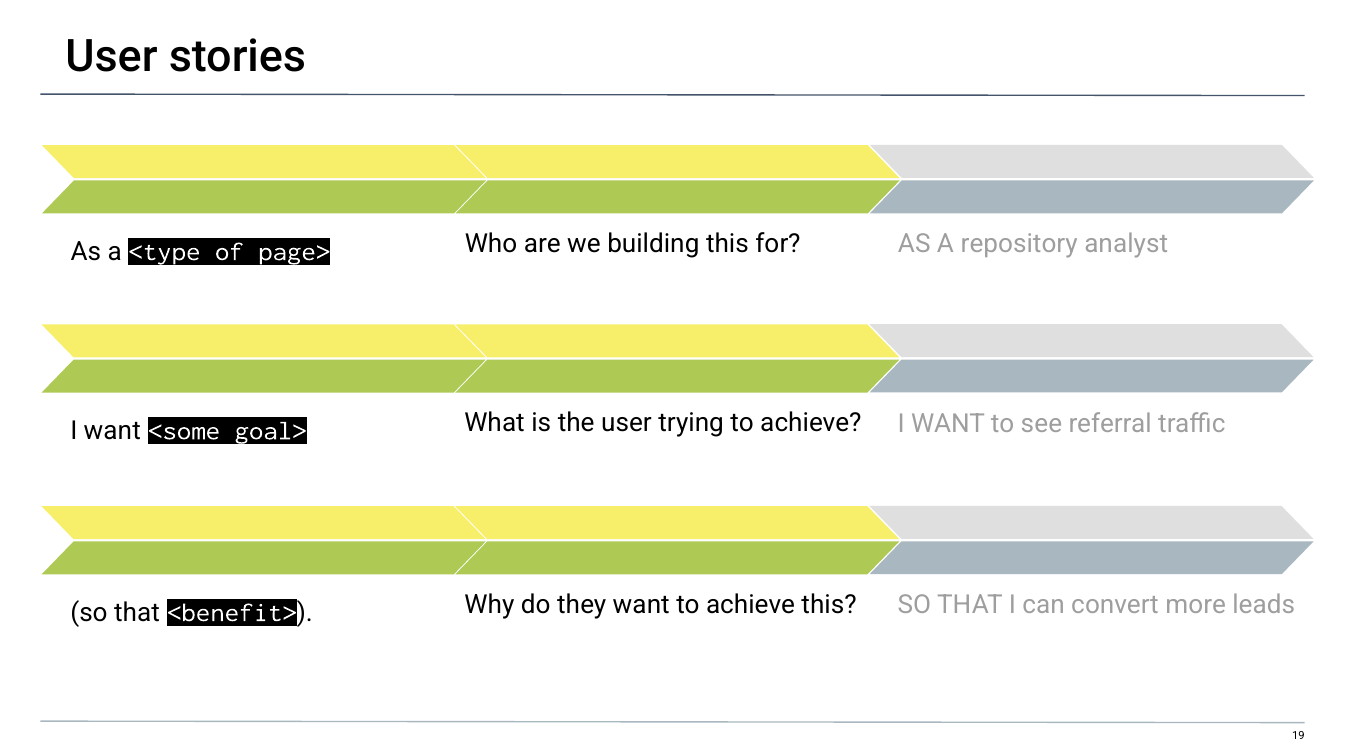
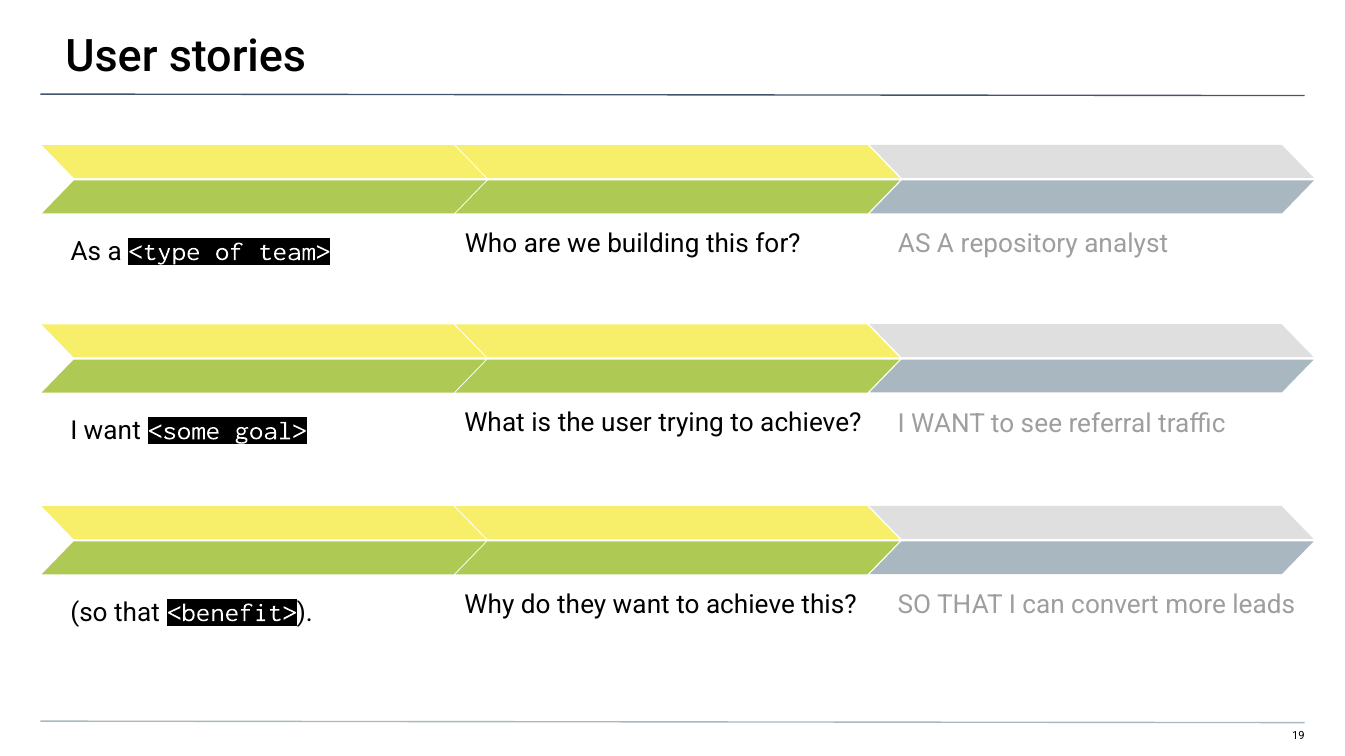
page>: page> -> team> (294, 252)
